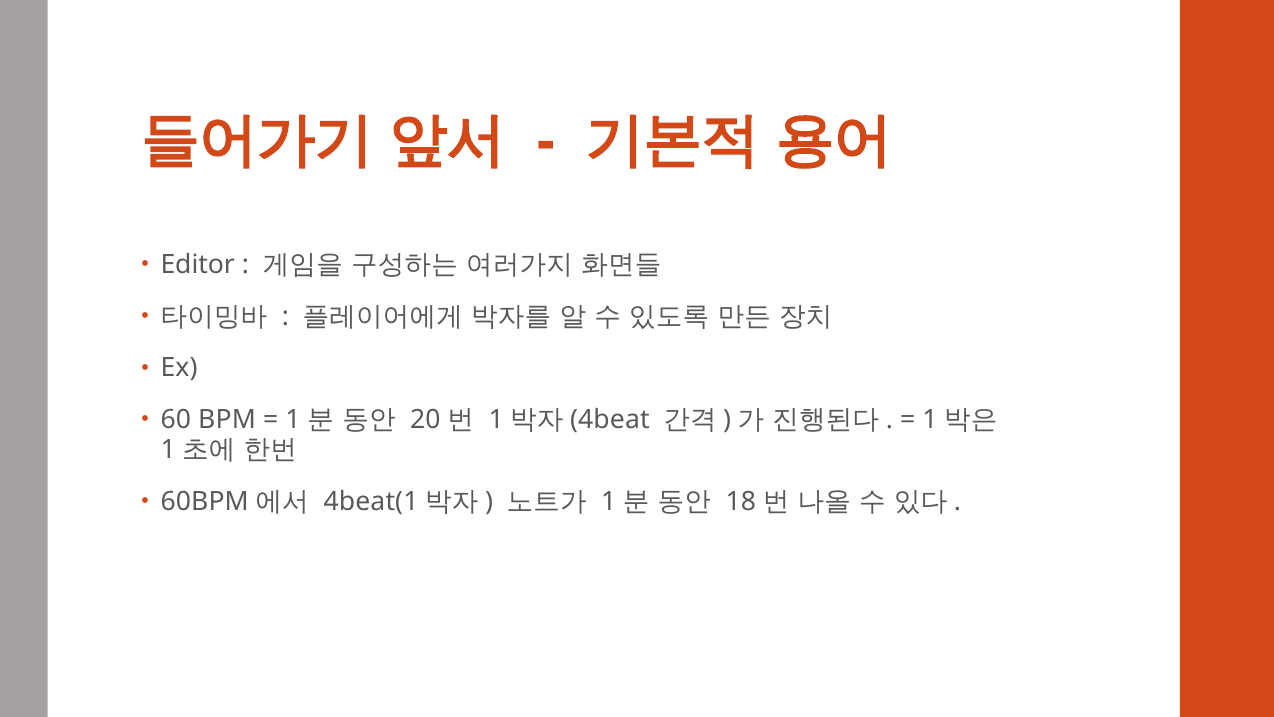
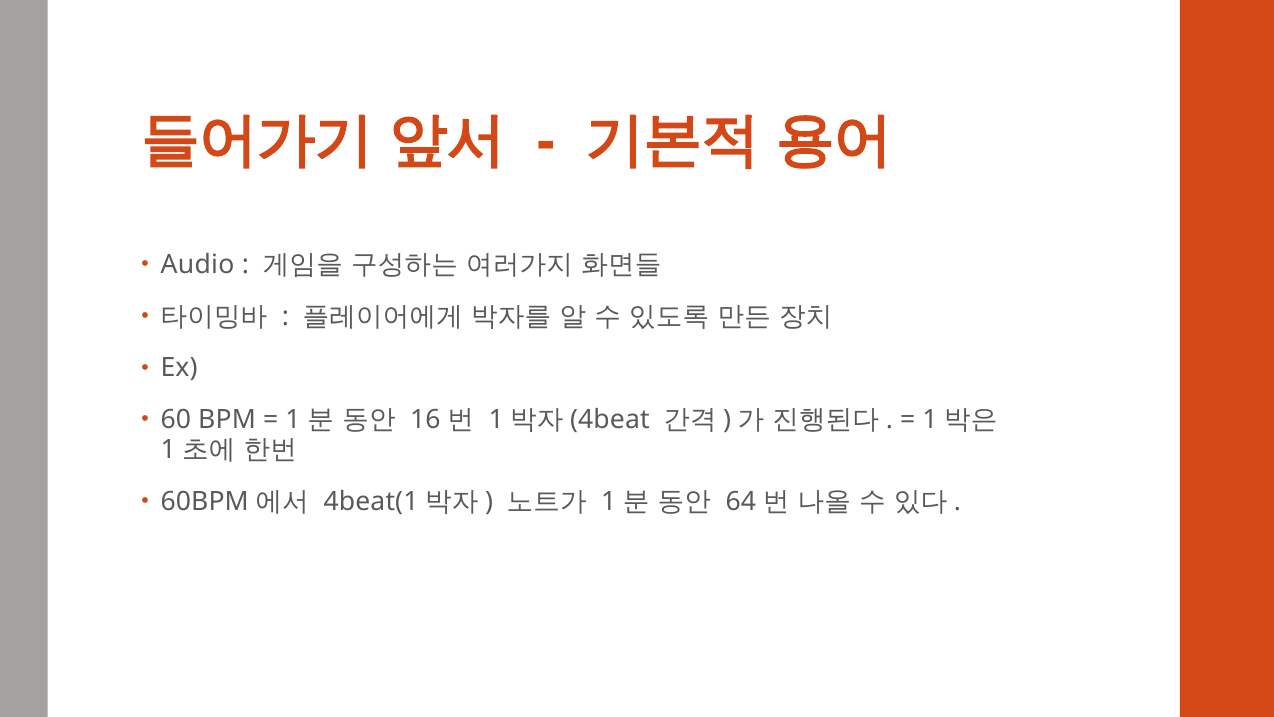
Editor: Editor -> Audio (198, 264)
20: 20 -> 16 (425, 419)
18: 18 -> 64 (741, 501)
